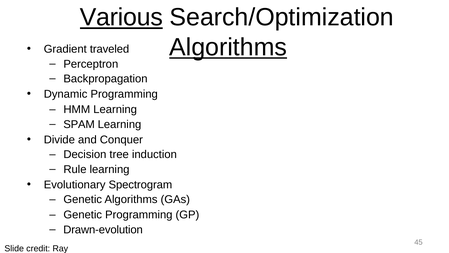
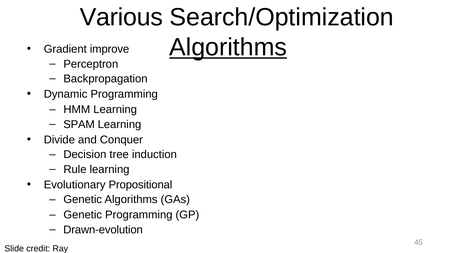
Various underline: present -> none (121, 17)
traveled: traveled -> improve (110, 49)
Spectrogram: Spectrogram -> Propositional (140, 184)
